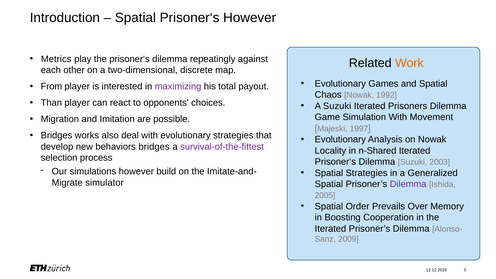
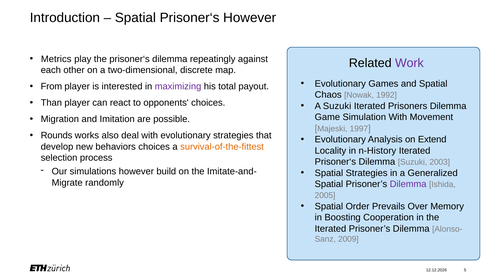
Work colour: orange -> purple (409, 63)
Bridges: Bridges -> Rounds (57, 136)
on Nowak: Nowak -> Extend (432, 139)
behaviors bridges: bridges -> choices (154, 147)
survival-of-the-fittest colour: purple -> orange (222, 147)
n-Shared: n-Shared -> n-History (377, 151)
simulator: simulator -> randomly (105, 183)
